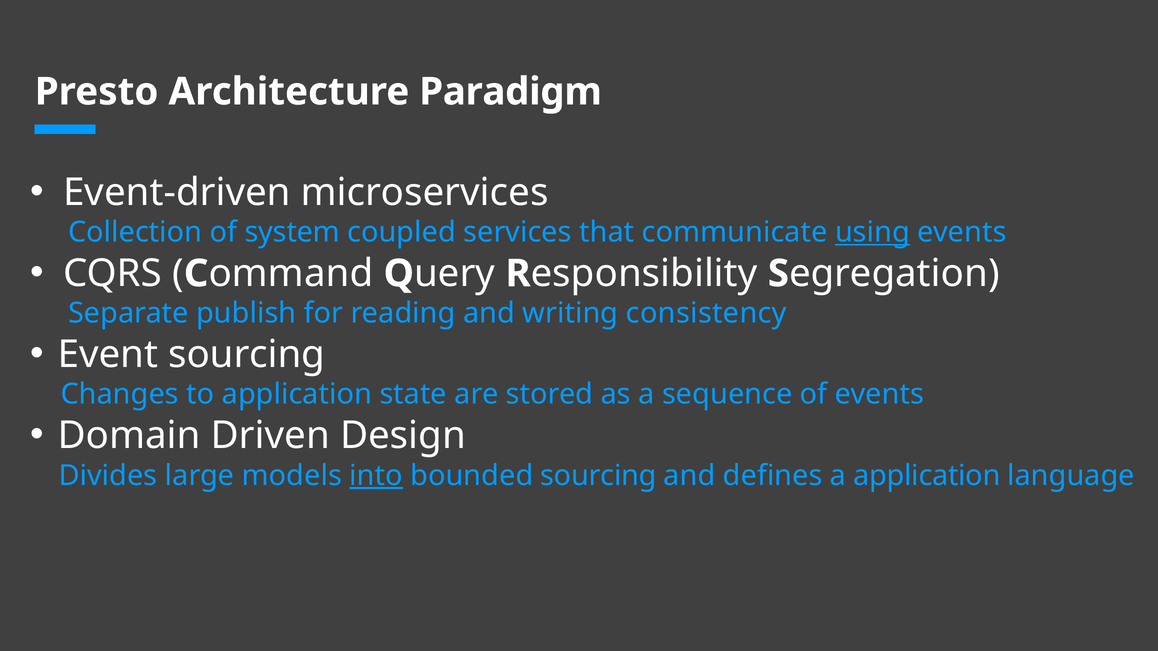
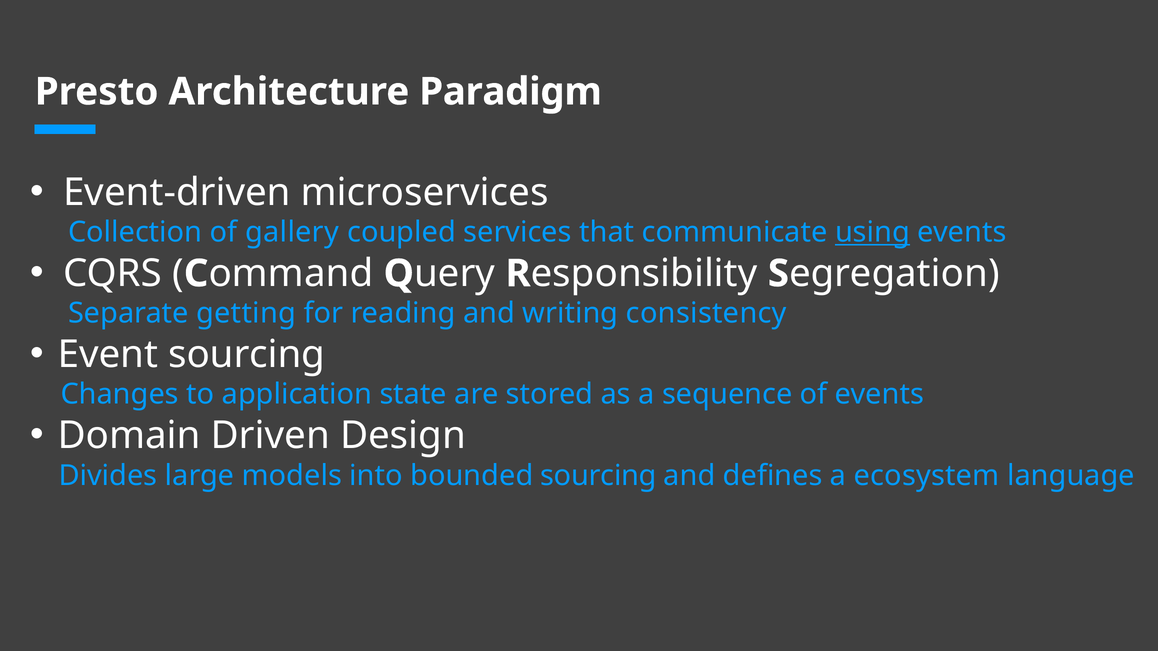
system: system -> gallery (292, 233)
publish: publish -> getting (246, 314)
into underline: present -> none (376, 476)
a application: application -> ecosystem (927, 476)
